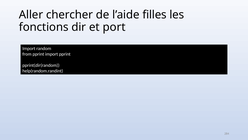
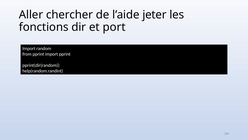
filles: filles -> jeter (155, 15)
